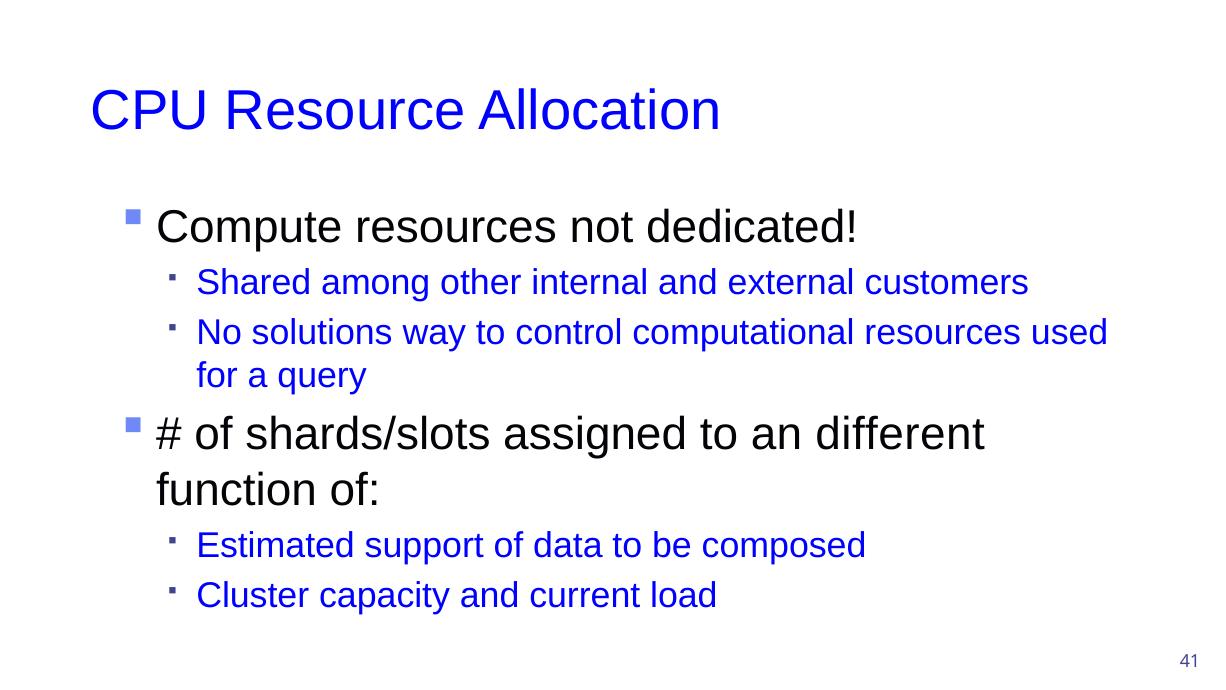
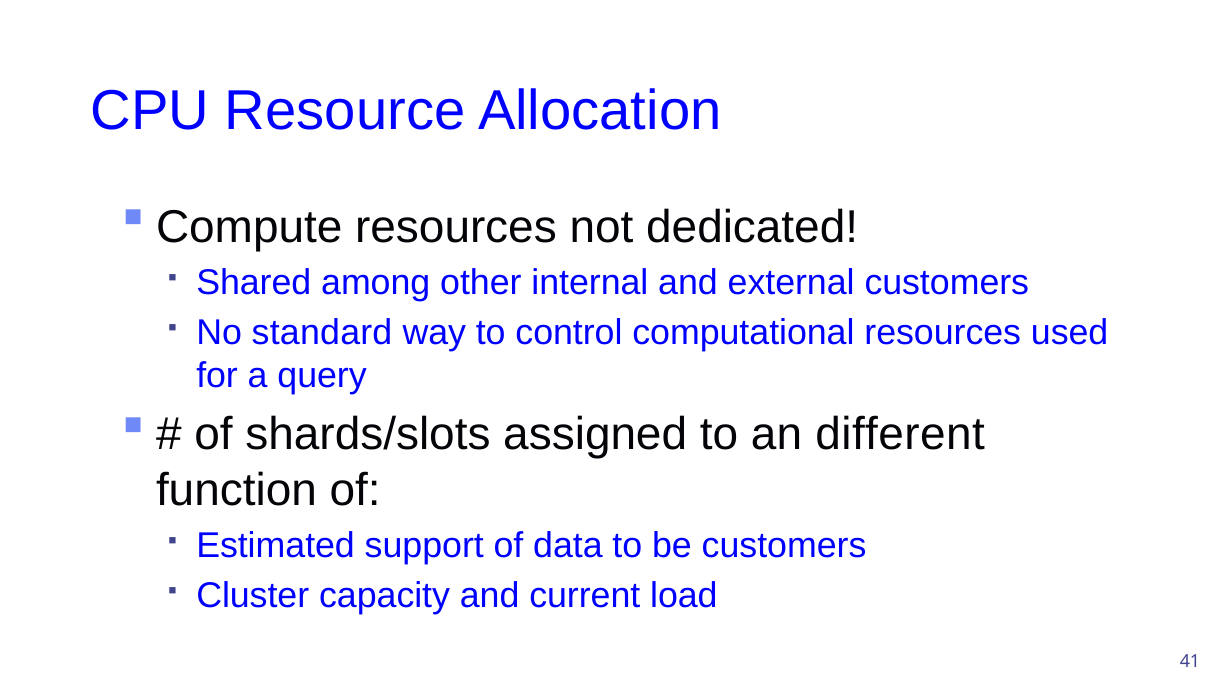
solutions: solutions -> standard (322, 333)
be composed: composed -> customers (784, 545)
